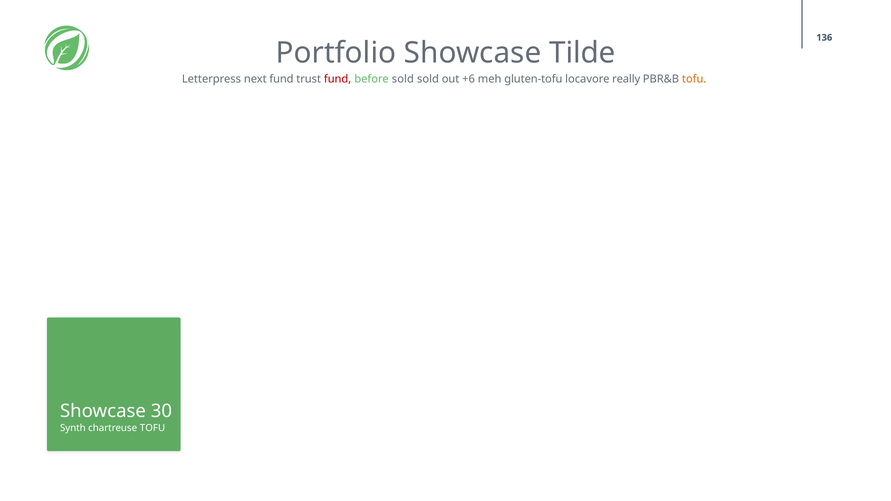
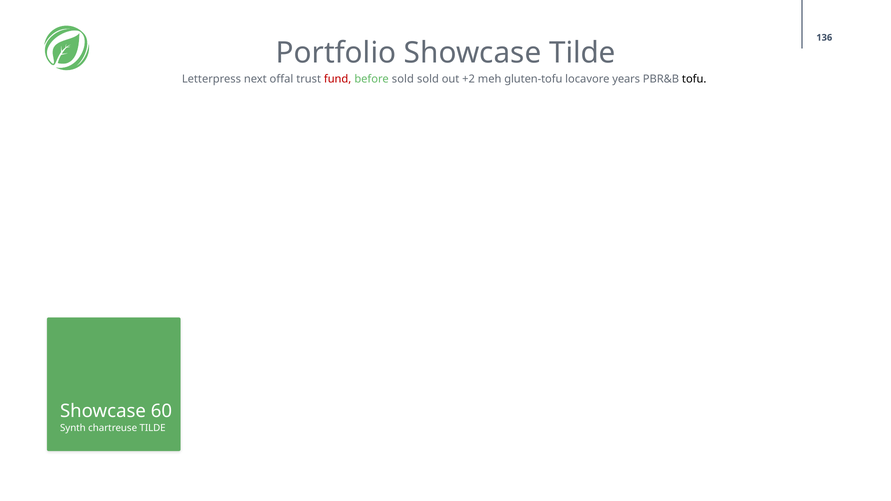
next fund: fund -> offal (281, 79)
+6: +6 -> +2 (469, 79)
really: really -> years (626, 79)
tofu colour: orange -> black (694, 79)
30: 30 -> 60 (161, 411)
chartreuse TOFU: TOFU -> TILDE (153, 428)
